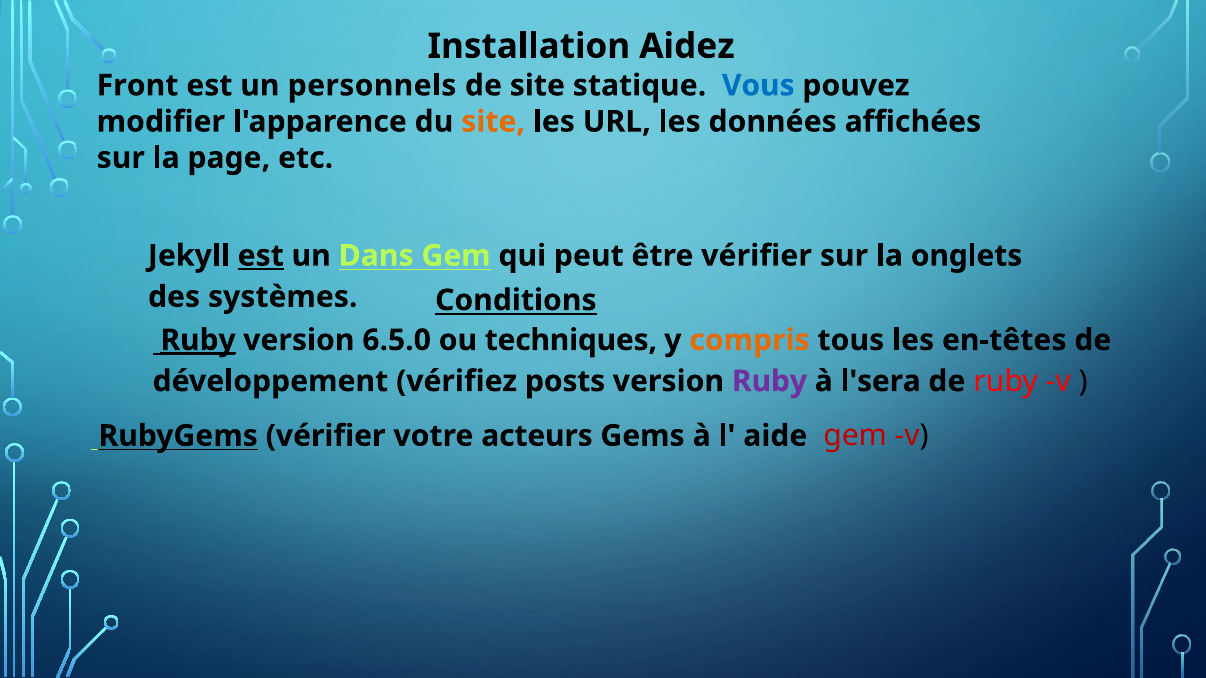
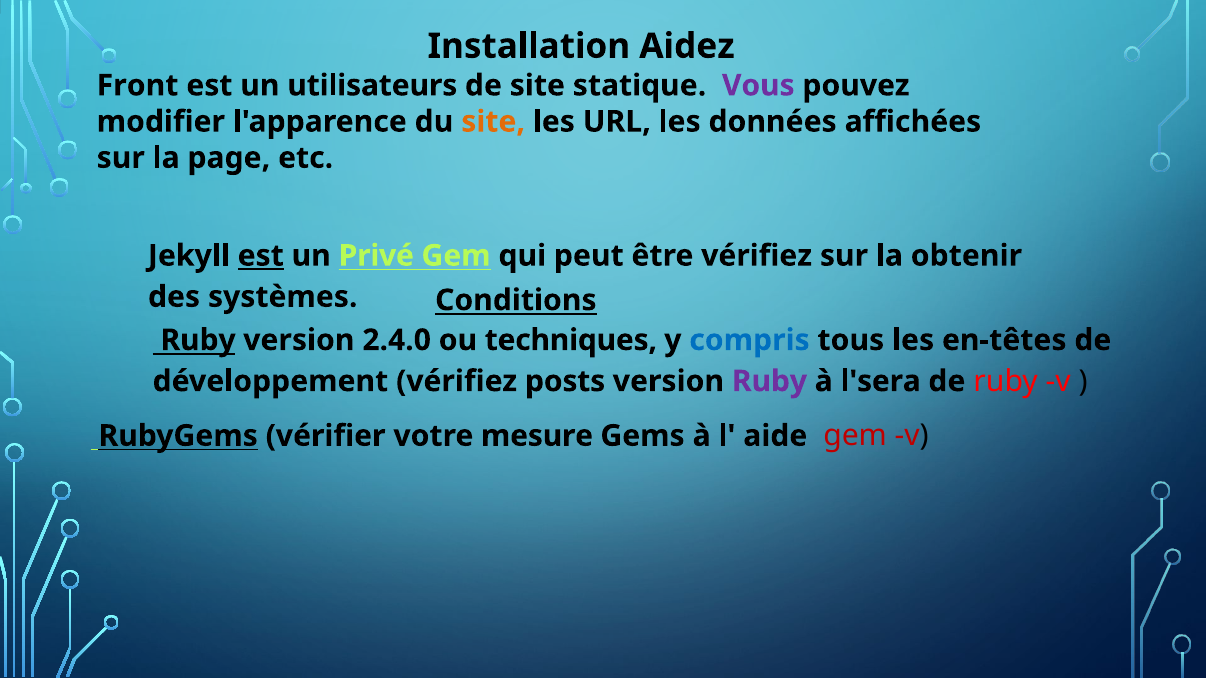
personnels: personnels -> utilisateurs (372, 86)
Vous colour: blue -> purple (758, 86)
Dans: Dans -> Privé (376, 256)
être vérifier: vérifier -> vérifiez (757, 256)
onglets: onglets -> obtenir (966, 256)
Ruby underline: present -> none (198, 340)
6.5.0: 6.5.0 -> 2.4.0 (397, 340)
compris colour: orange -> blue (749, 340)
acteurs: acteurs -> mesure (537, 436)
